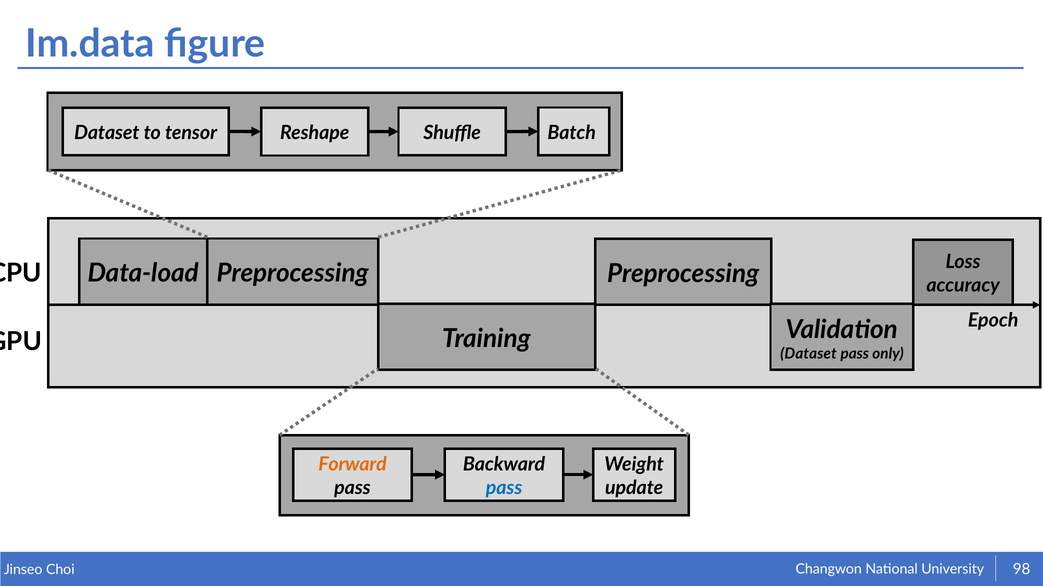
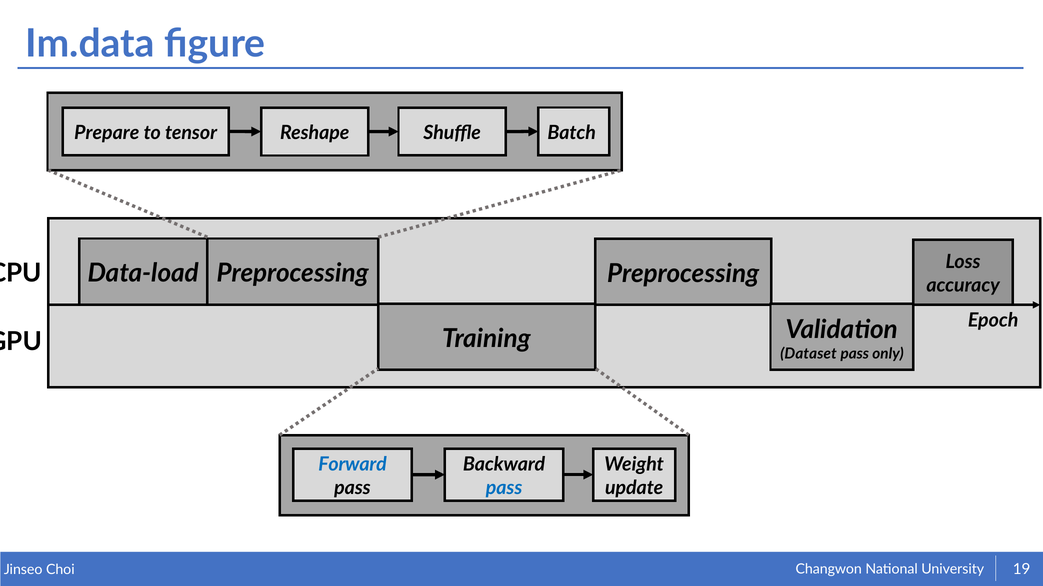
Dataset: Dataset -> Prepare (107, 133)
Forward colour: orange -> blue (353, 465)
98: 98 -> 19 (1022, 570)
